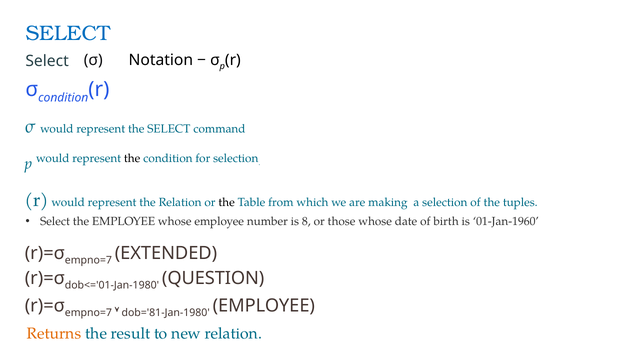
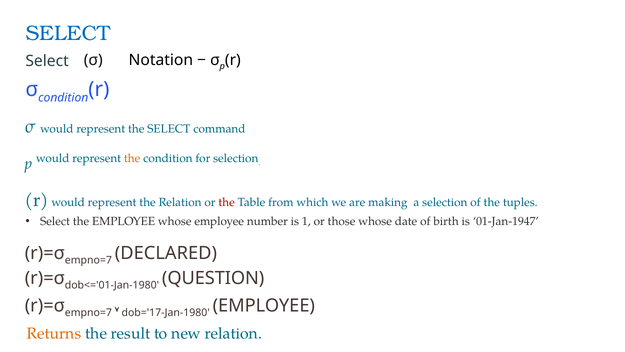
the colour: black -> orange (132, 158)
the colour: black -> red (227, 202)
8: 8 -> 1 (306, 221)
01-Jan-1960: 01-Jan-1960 -> 01-Jan-1947 (506, 221)
EXTENDED: EXTENDED -> DECLARED (166, 253)
dob='81-Jan-1980: dob='81-Jan-1980 -> dob='17-Jan-1980 (166, 313)
